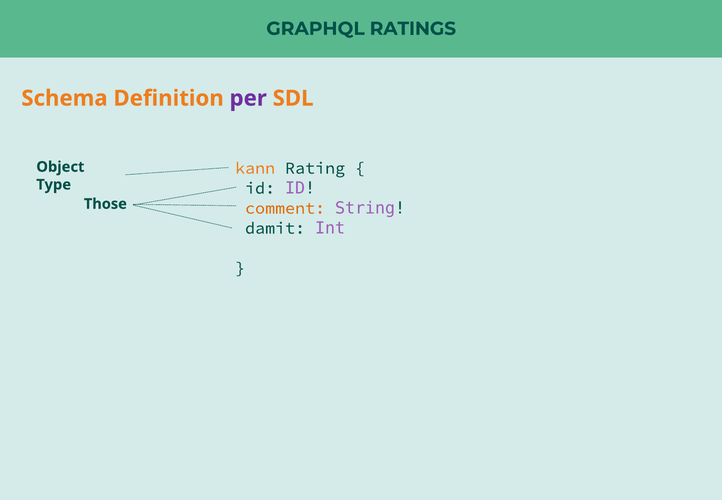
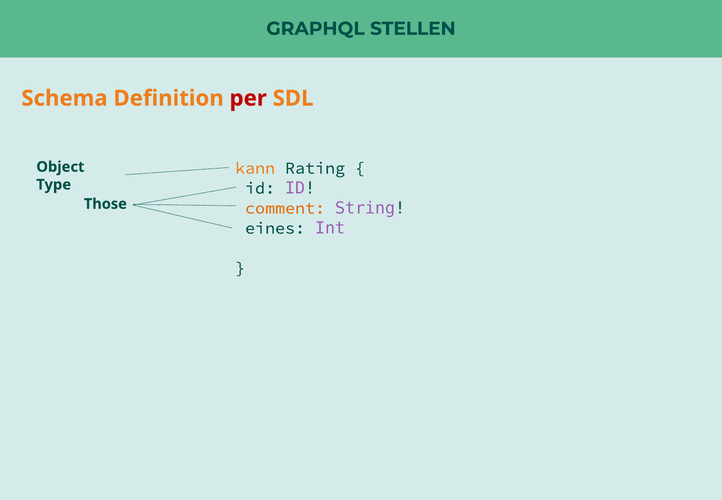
RATINGS: RATINGS -> STELLEN (413, 29)
per colour: purple -> red (248, 98)
damit: damit -> eines (275, 228)
